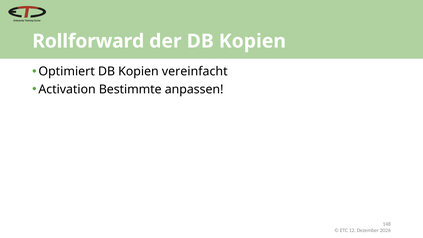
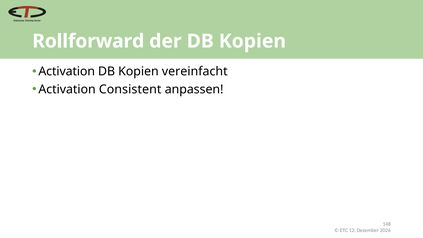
Optimiert: Optimiert -> Activation (67, 72)
Bestimmte: Bestimmte -> Consistent (130, 89)
